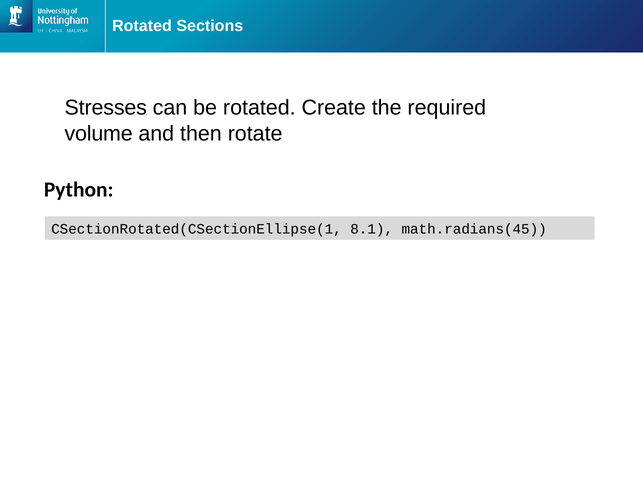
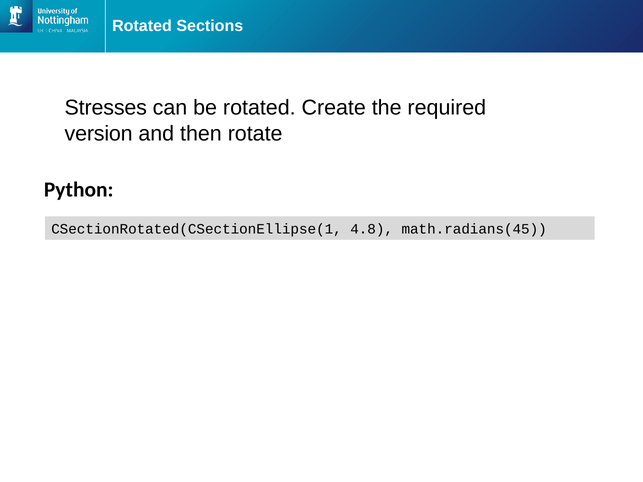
volume: volume -> version (99, 134)
8.1: 8.1 -> 4.8 (372, 229)
